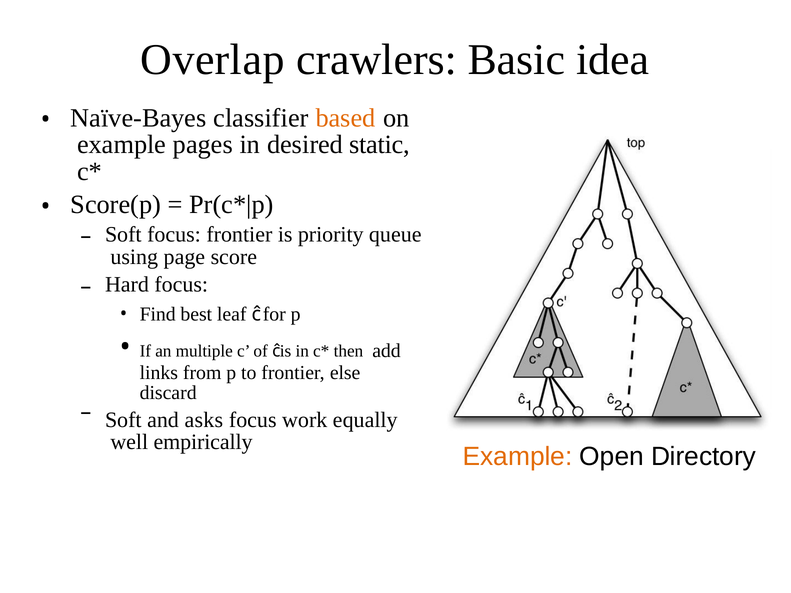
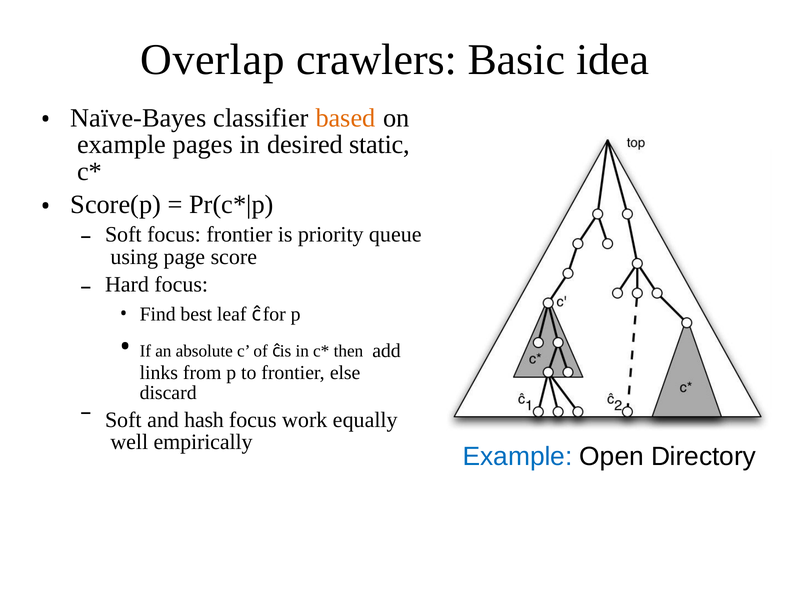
multiple: multiple -> absolute (204, 351)
asks: asks -> hash (204, 420)
Example colour: orange -> blue (518, 457)
